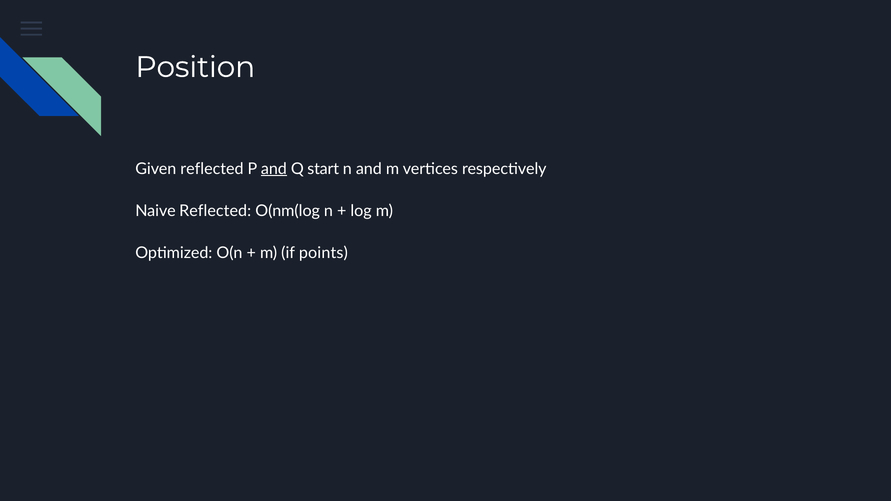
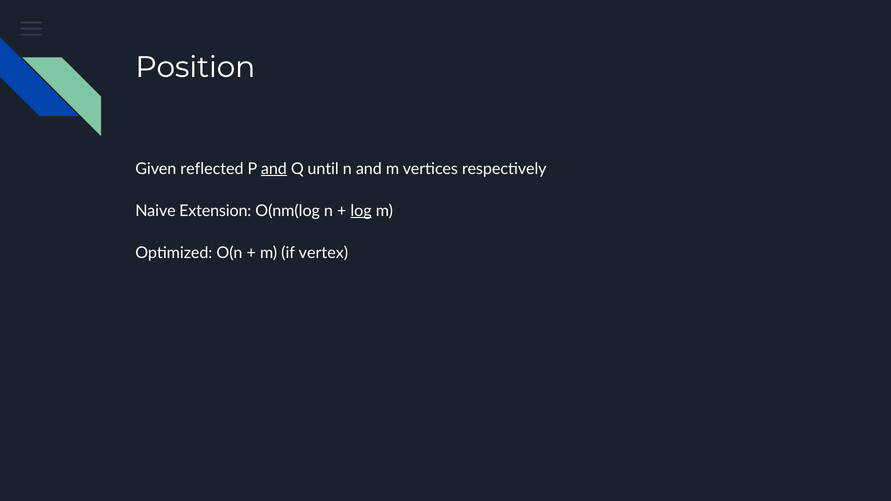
start: start -> until (323, 169)
Naive Reflected: Reflected -> Extension (215, 211)
log underline: none -> present (361, 211)
points: points -> vertex (323, 253)
